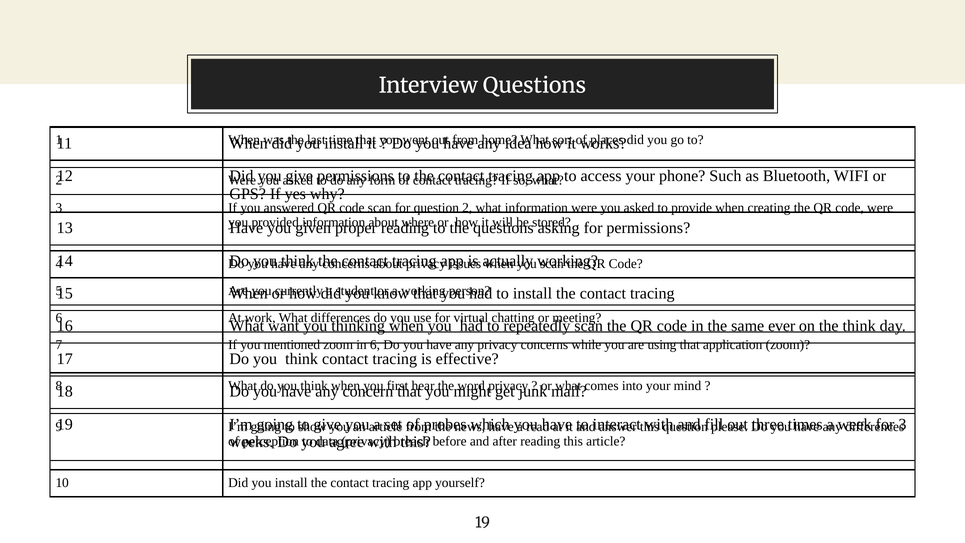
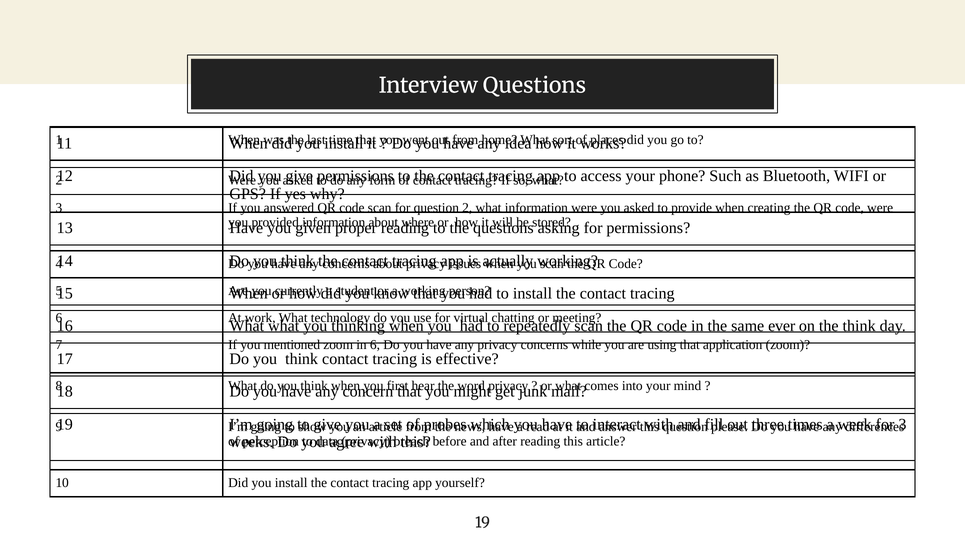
What differences: differences -> technology (341, 318)
want: want -> what (284, 326)
